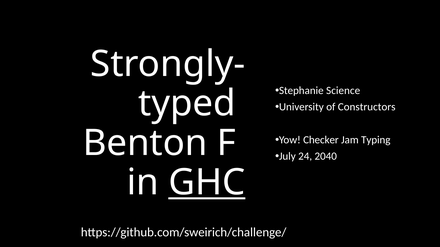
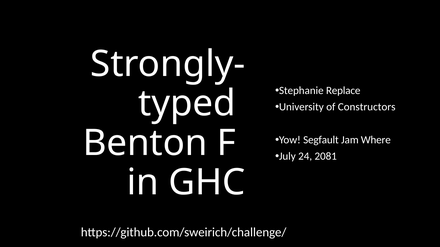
Science: Science -> Replace (343, 91)
Checker: Checker -> Segfault (321, 140)
Typing: Typing -> Where (376, 140)
2040: 2040 -> 2081 (326, 157)
GHC underline: present -> none (207, 183)
